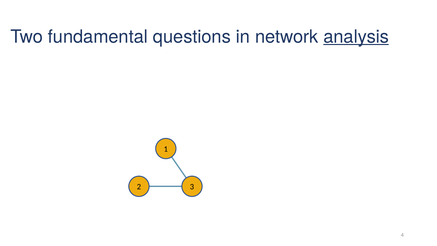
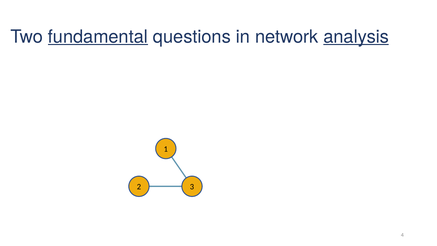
fundamental underline: none -> present (98, 37)
